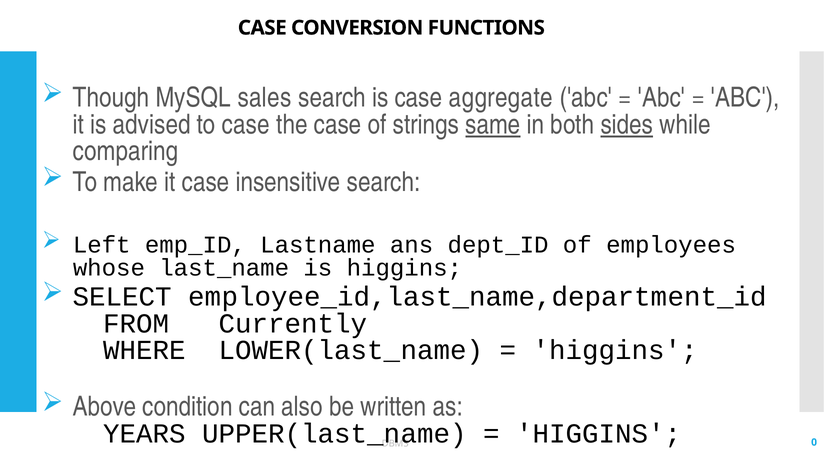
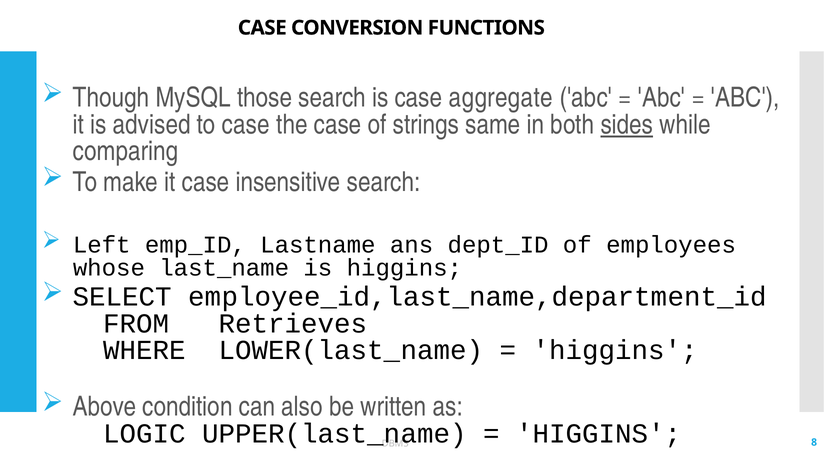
sales: sales -> those (265, 98)
same underline: present -> none (493, 125)
Currently: Currently -> Retrieves (293, 324)
YEARS: YEARS -> LOGIC (145, 433)
0: 0 -> 8 (814, 442)
